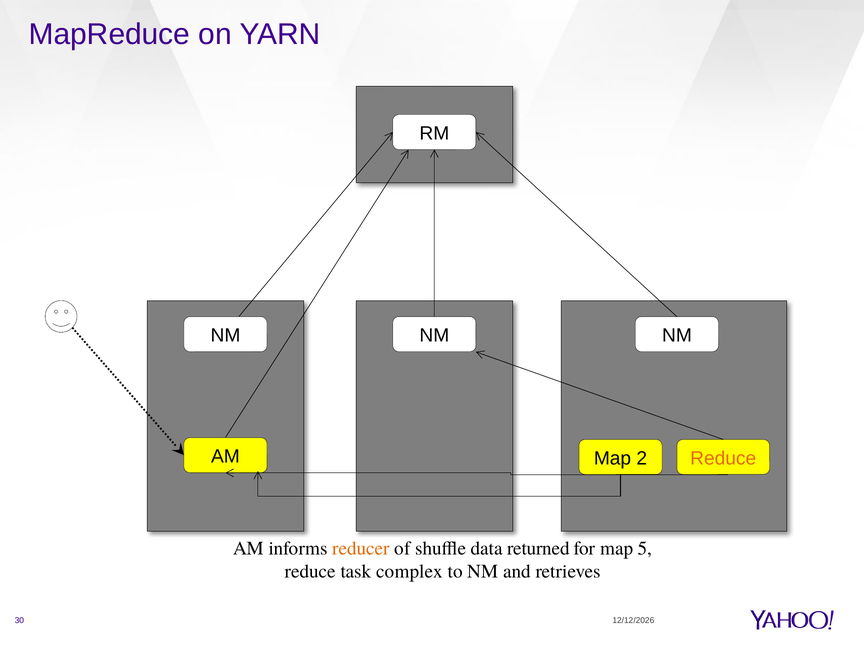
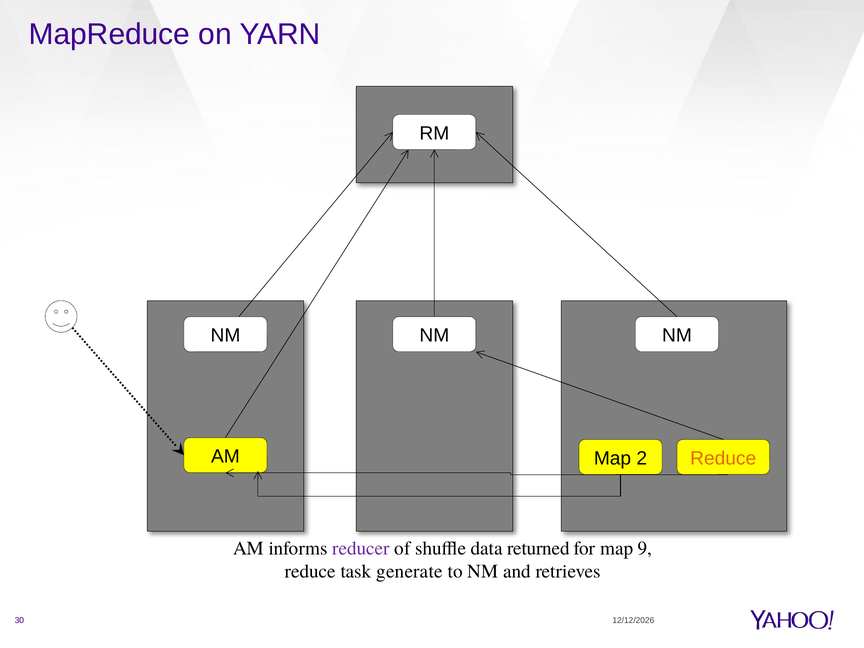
reducer colour: orange -> purple (361, 548)
5: 5 -> 9 (645, 548)
complex: complex -> generate (410, 571)
